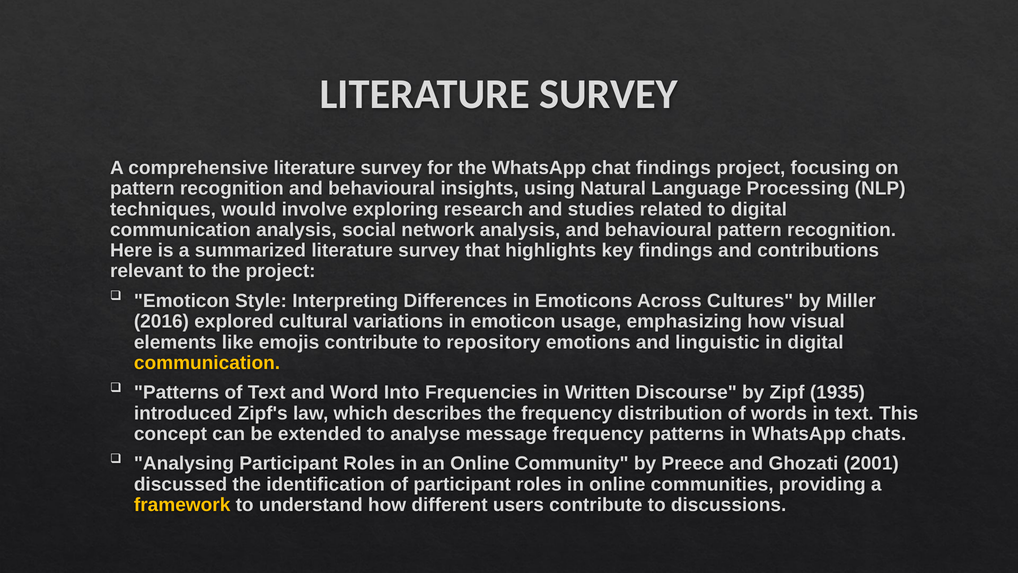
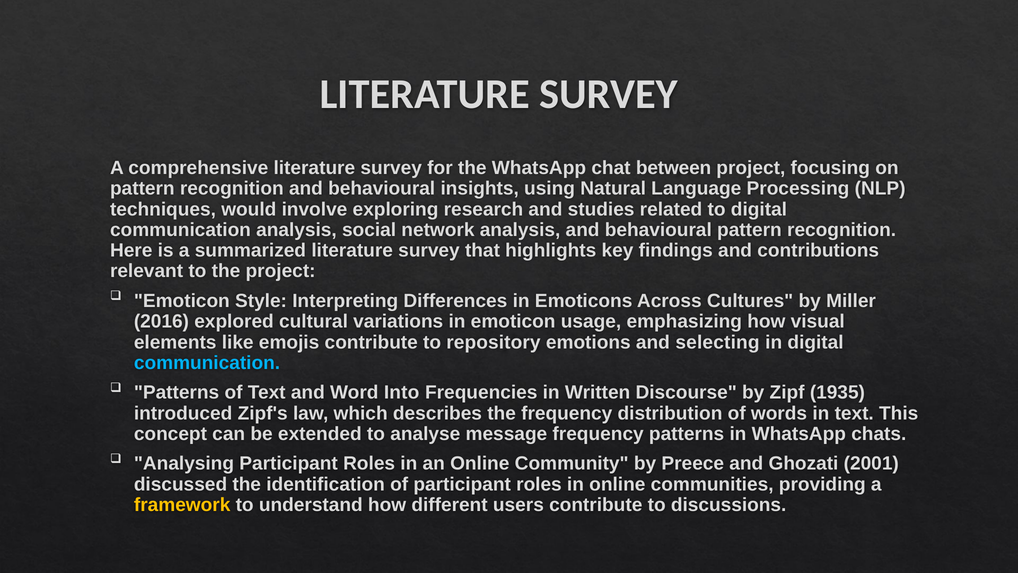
chat findings: findings -> between (674, 168)
linguistic: linguistic -> selecting (717, 342)
communication colour: yellow -> light blue (207, 363)
